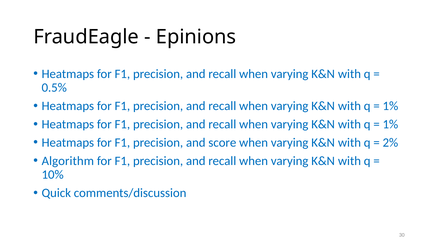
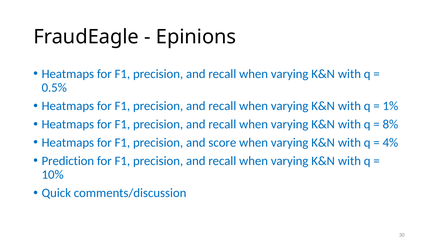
1%: 1% -> 8% (390, 124)
2%: 2% -> 4% (390, 143)
Algorithm: Algorithm -> Prediction (68, 161)
